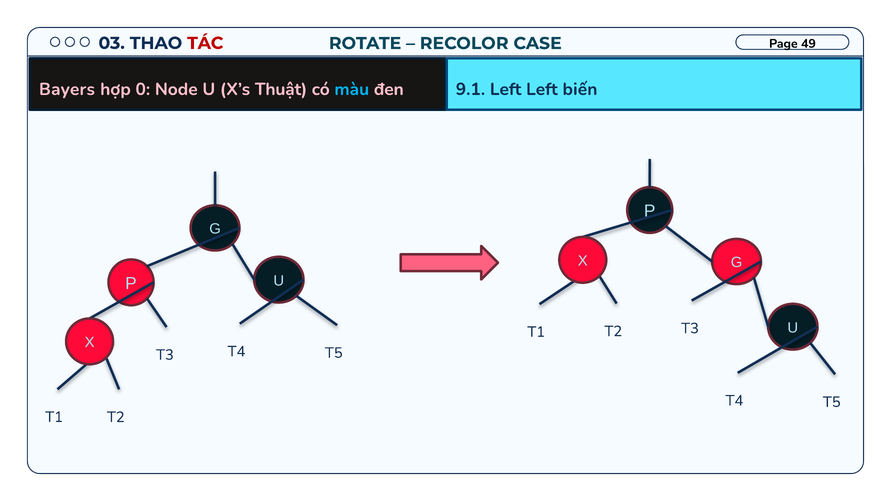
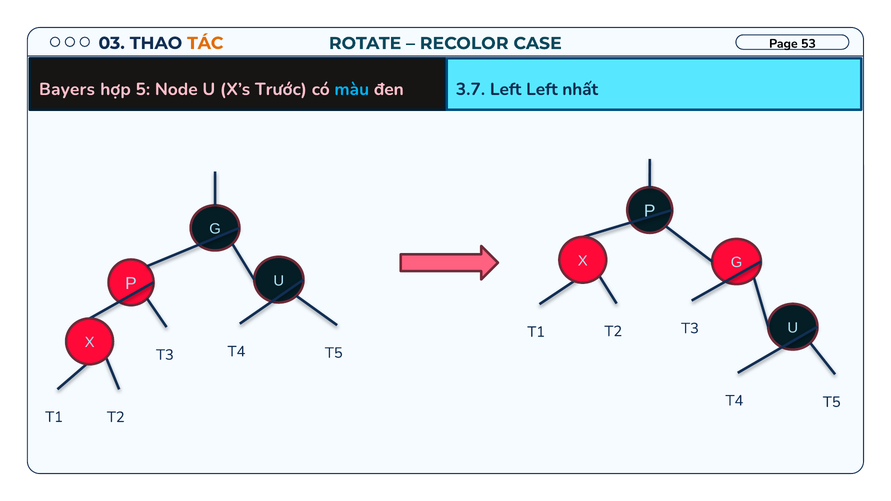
TÁC colour: red -> orange (205, 43)
49: 49 -> 53 (808, 44)
0: 0 -> 5 (143, 89)
Thuật: Thuật -> Trước (281, 89)
9.1: 9.1 -> 3.7 (470, 89)
biến: biến -> nhất (580, 89)
